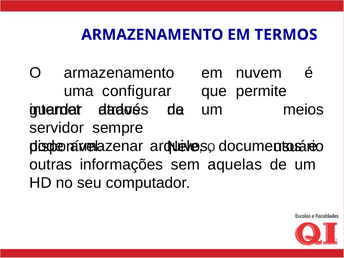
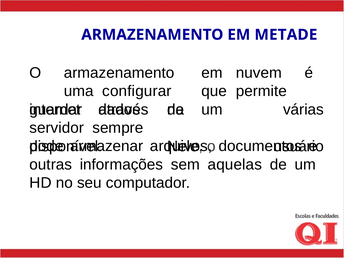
TERMOS: TERMOS -> METADE (286, 35)
meios: meios -> várias (303, 110)
